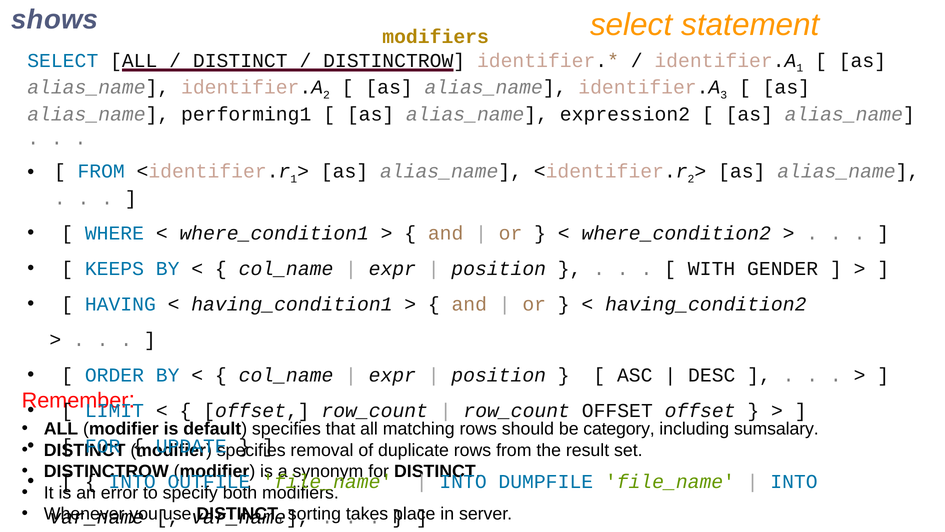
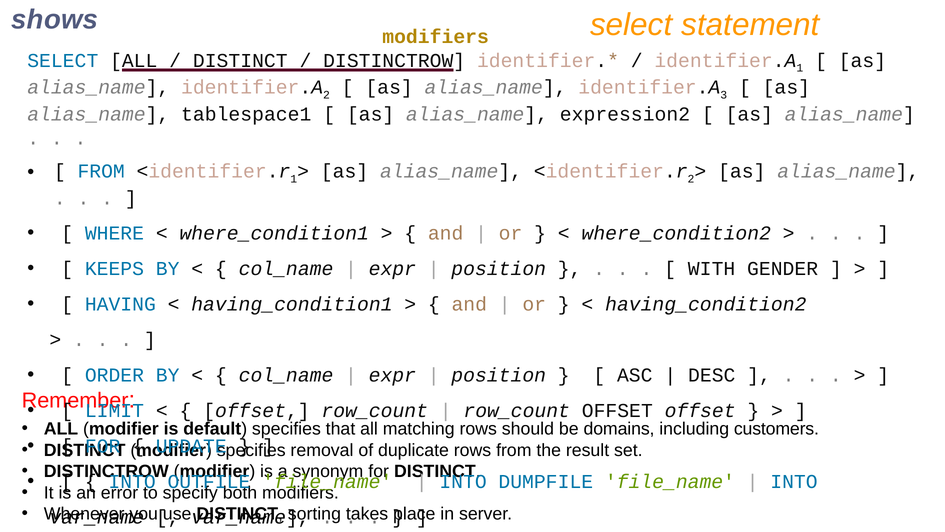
performing1: performing1 -> tablespace1 (246, 114)
category: category -> domains (619, 429)
sumsalary: sumsalary -> customers (776, 429)
